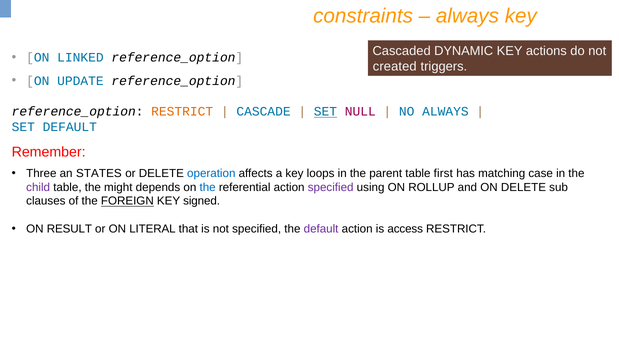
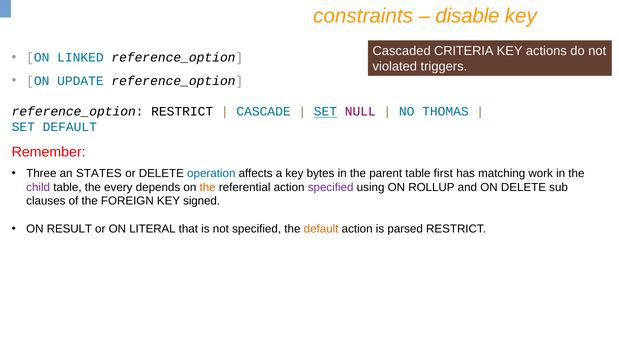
always: always -> disable (468, 16)
DYNAMIC: DYNAMIC -> CRITERIA (464, 51)
created: created -> violated (395, 67)
RESTRICT colour: orange -> black (182, 112)
NO ALWAYS: ALWAYS -> THOMAS (445, 112)
loops: loops -> bytes (321, 173)
case: case -> work (541, 173)
might: might -> every (118, 187)
the colour: blue -> orange (208, 187)
FOREIGN underline: present -> none (127, 201)
default colour: purple -> orange (321, 229)
access: access -> parsed (405, 229)
